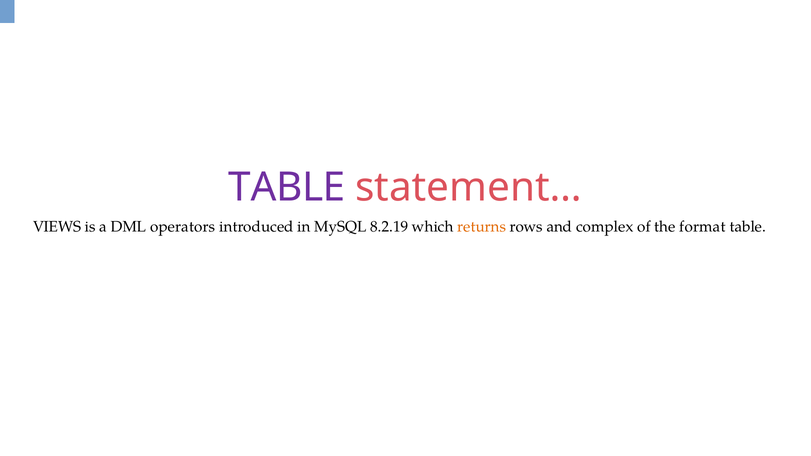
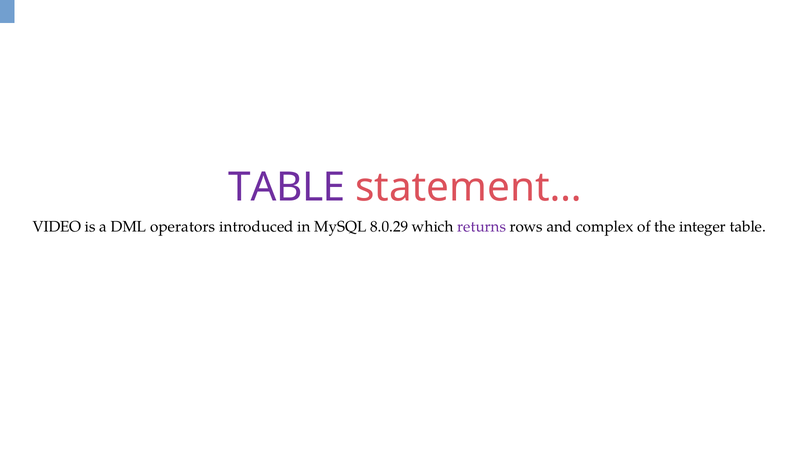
VIEWS: VIEWS -> VIDEO (57, 227)
8.2.19: 8.2.19 -> 8.0.29 (389, 227)
returns colour: orange -> purple (482, 227)
format: format -> integer (703, 227)
